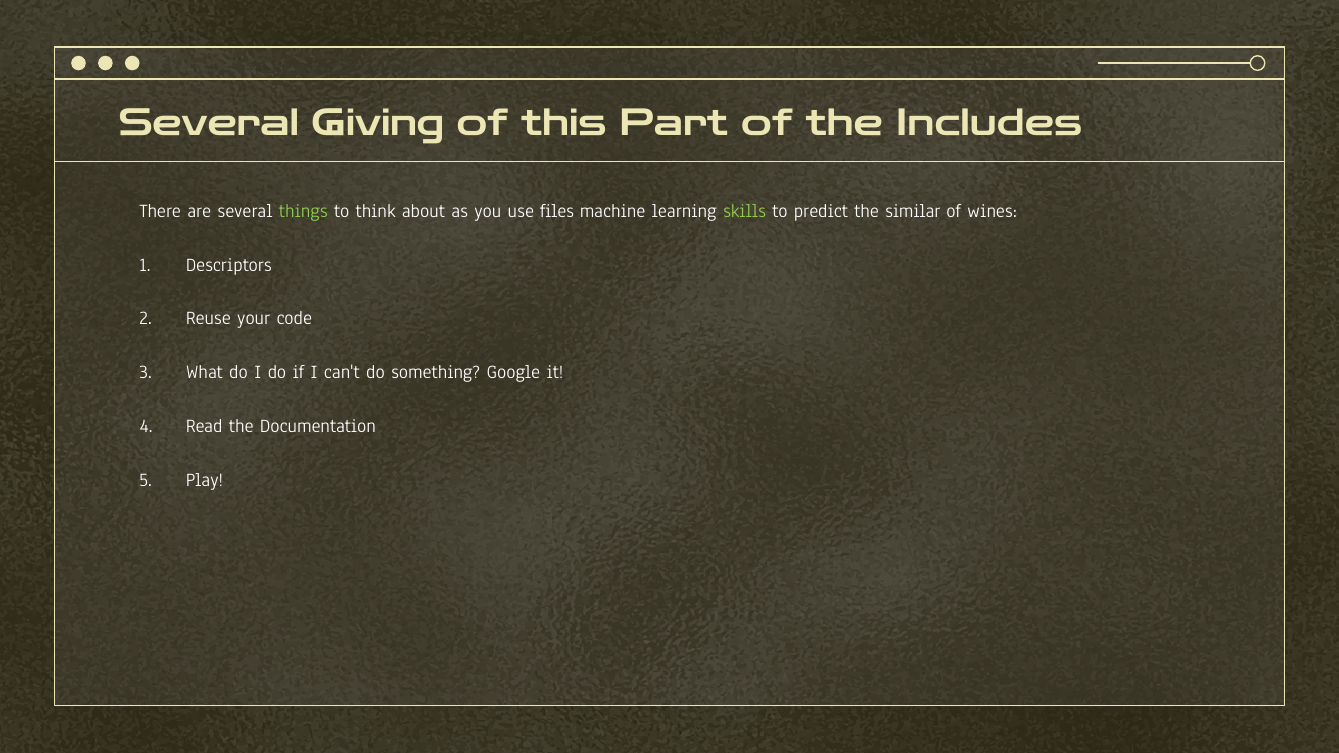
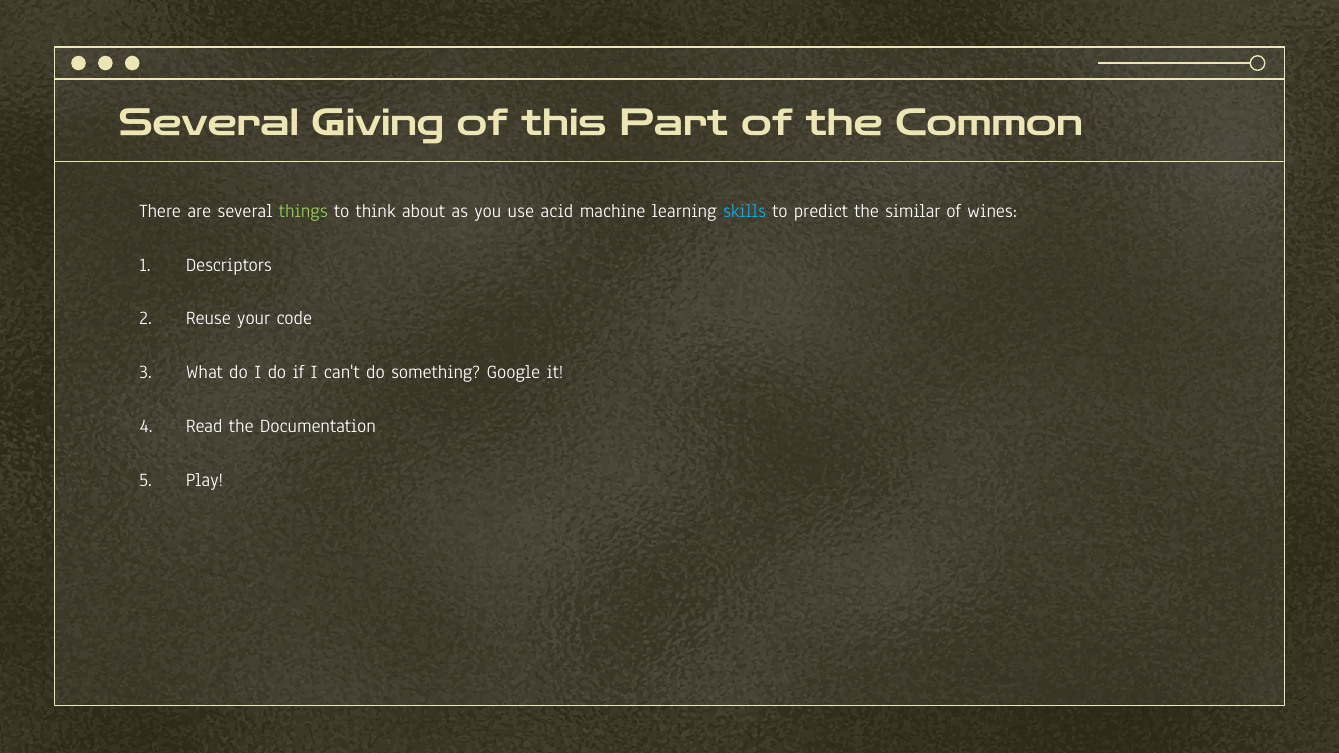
Includes: Includes -> Common (989, 123)
files: files -> acid (557, 211)
skills colour: light green -> light blue (744, 211)
